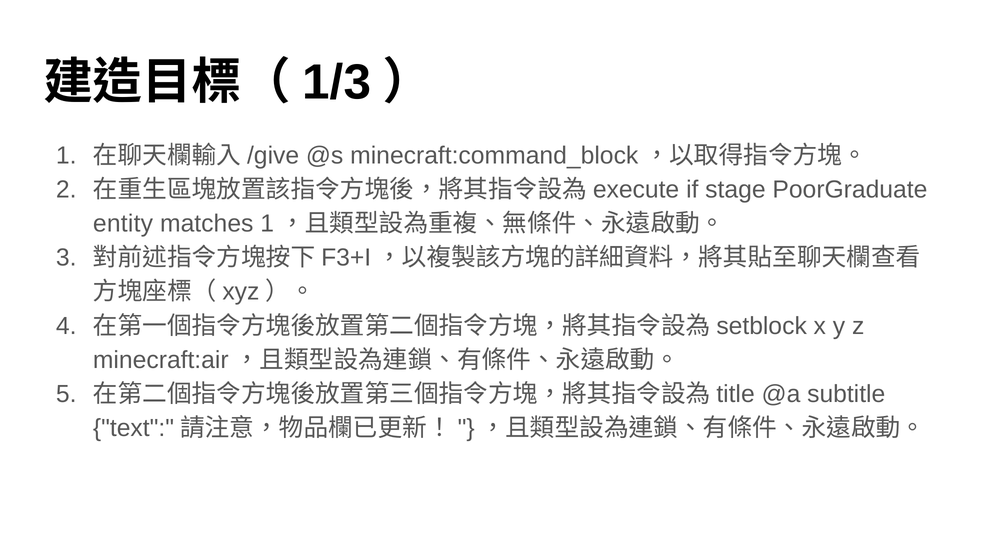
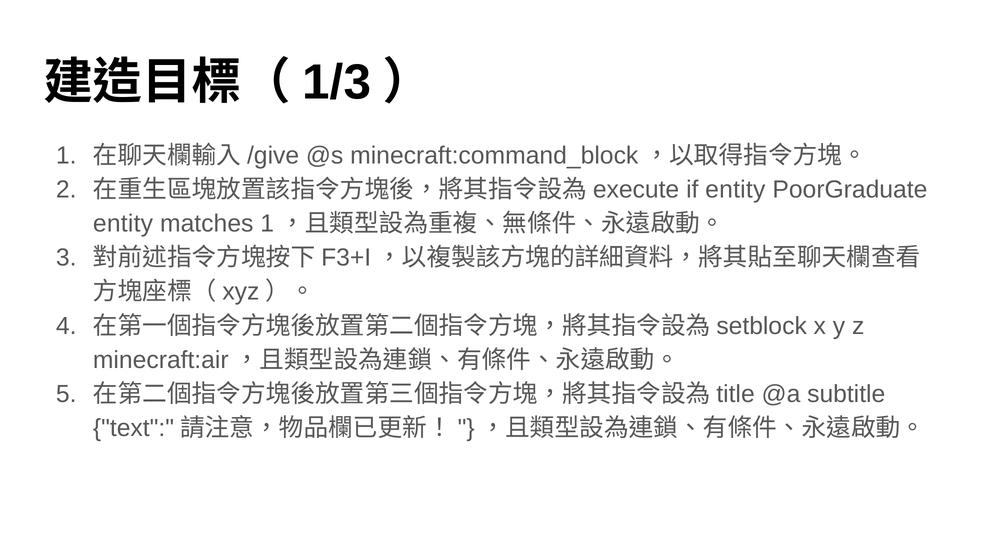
if stage: stage -> entity (735, 189)
